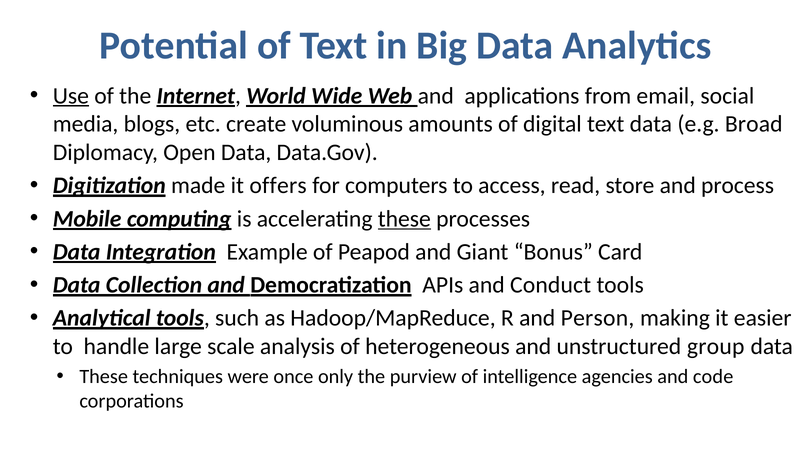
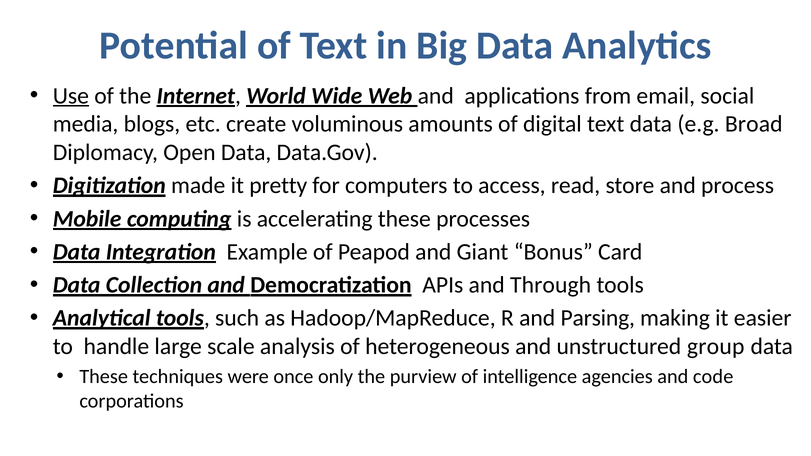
offers: offers -> pretty (278, 186)
these underline: present -> none (404, 219)
Conduct: Conduct -> Through (551, 285)
Person: Person -> Parsing (598, 318)
